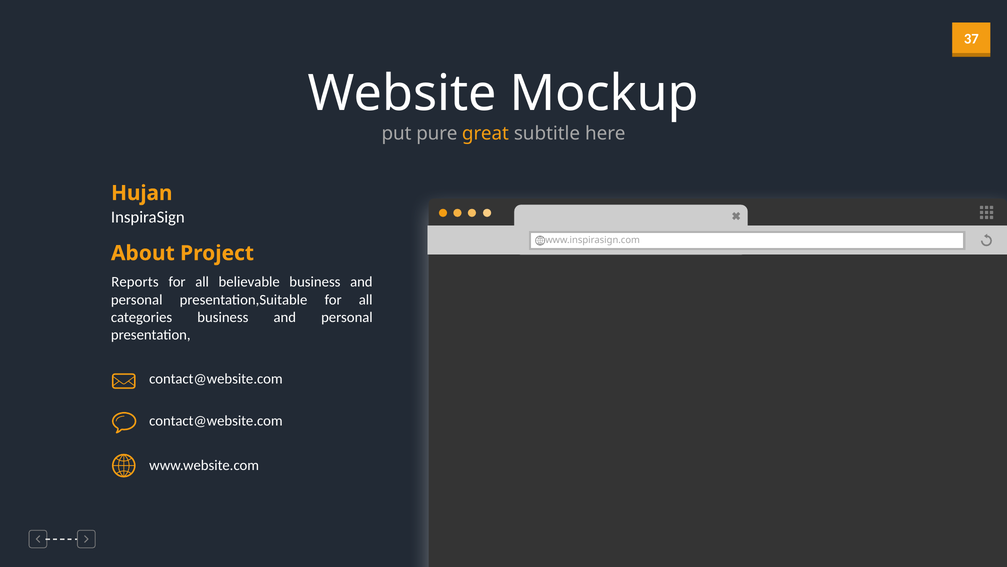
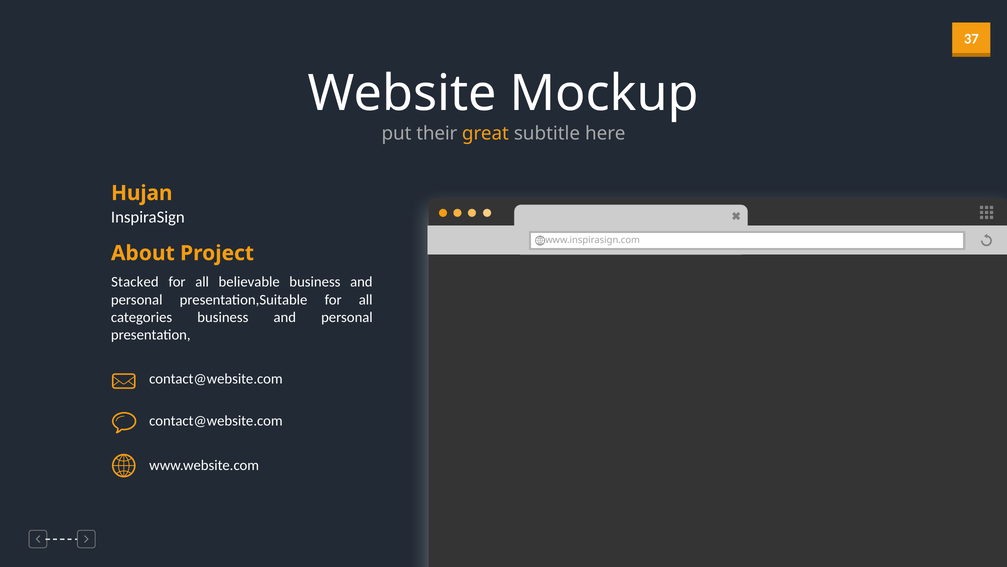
pure: pure -> their (437, 133)
Reports: Reports -> Stacked (135, 282)
